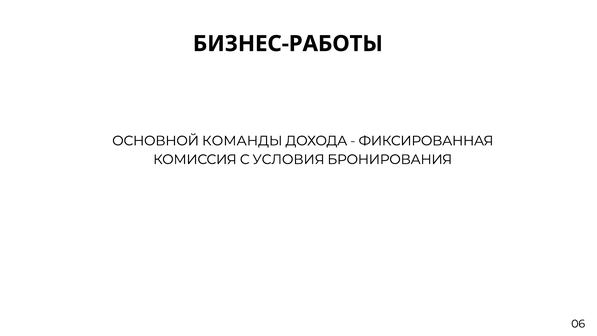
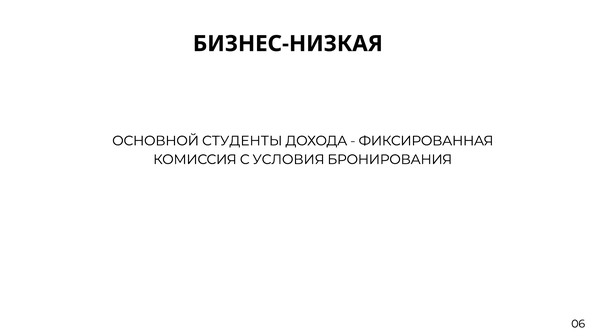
БИЗНЕС-РАБОТЫ: БИЗНЕС-РАБОТЫ -> БИЗНЕС-НИЗКАЯ (288, 44)
КОМАНДЫ: КОМАНДЫ -> СТУДЕНТЫ (242, 141)
